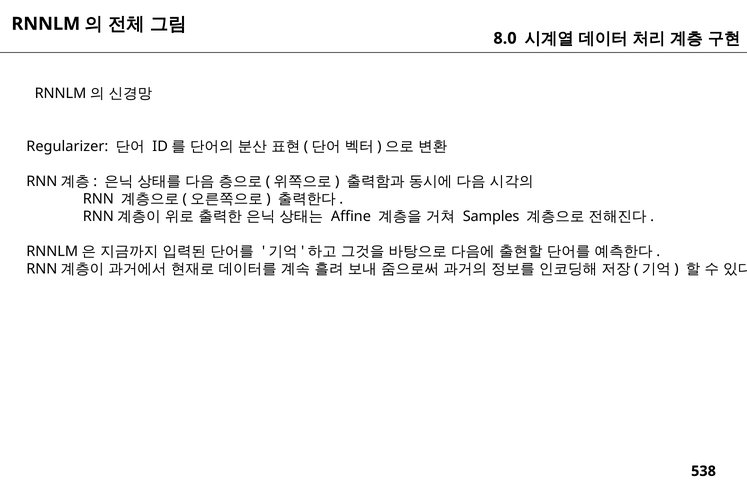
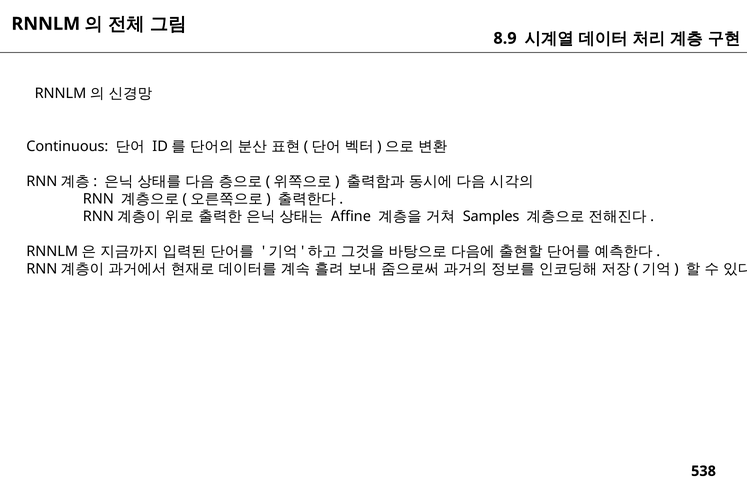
8.0: 8.0 -> 8.9 (505, 38)
Regularizer: Regularizer -> Continuous (67, 147)
